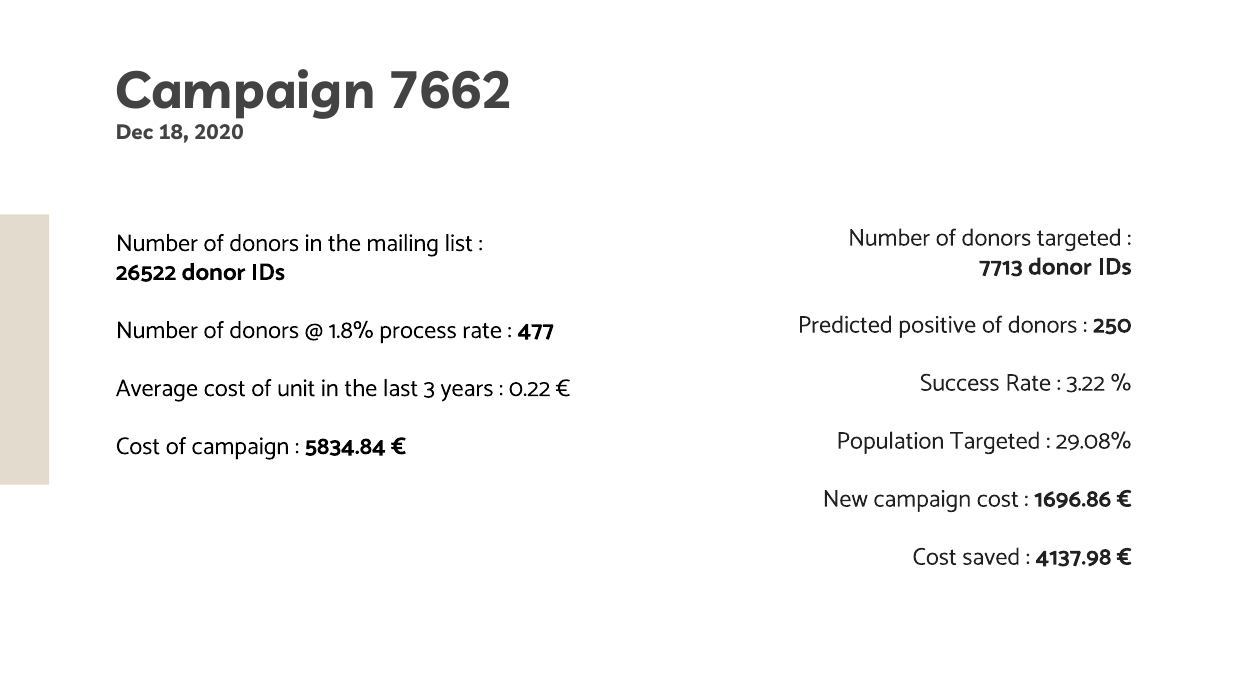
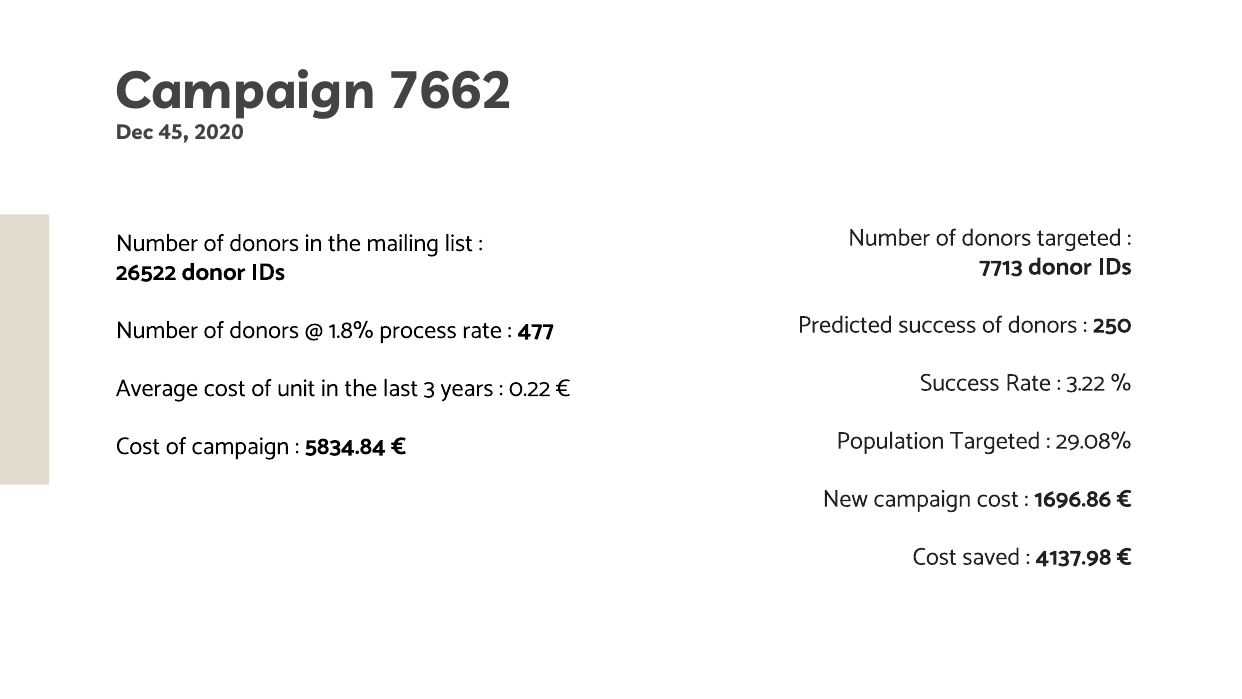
18: 18 -> 45 (174, 133)
Predicted positive: positive -> success (937, 324)
